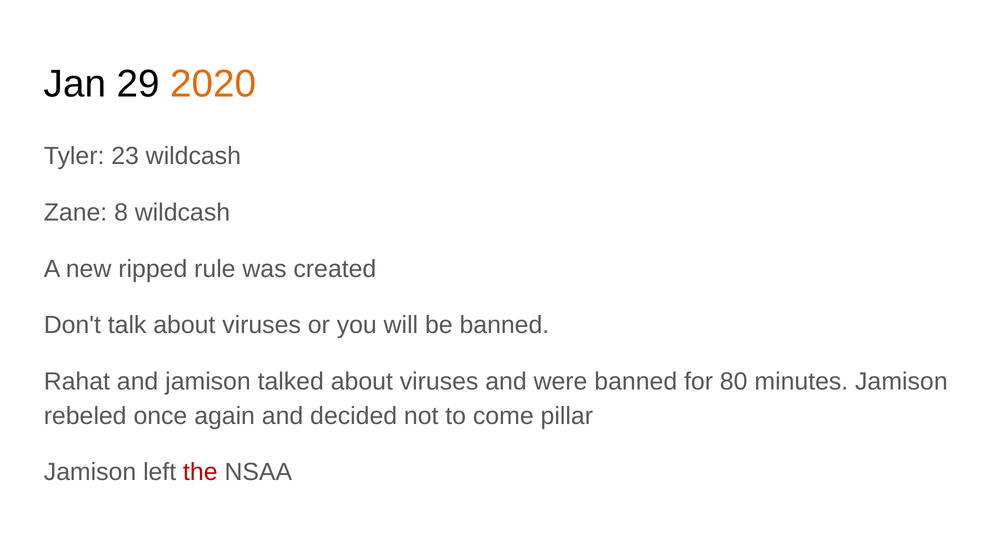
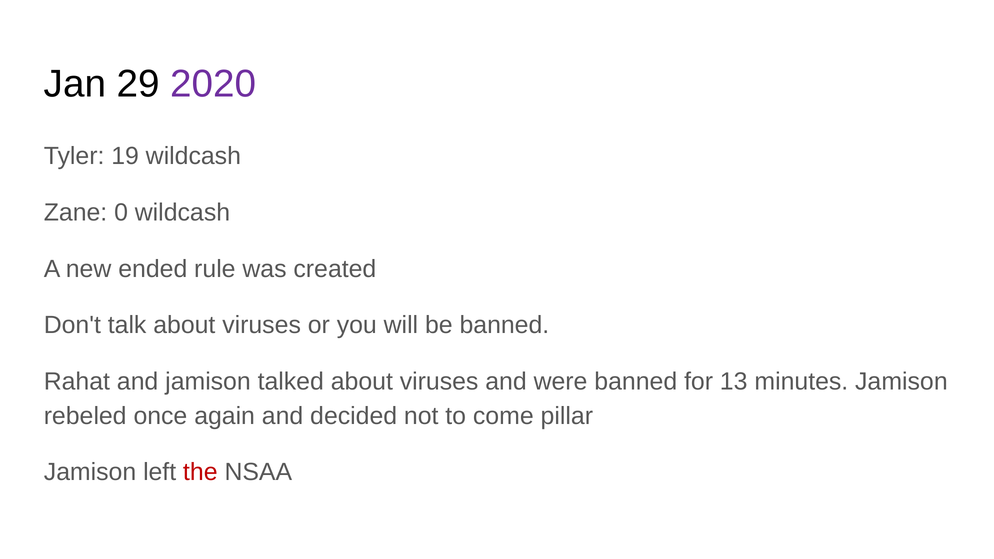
2020 colour: orange -> purple (213, 84)
23: 23 -> 19 (125, 156)
8: 8 -> 0 (121, 213)
ripped: ripped -> ended (153, 269)
80: 80 -> 13 (734, 382)
